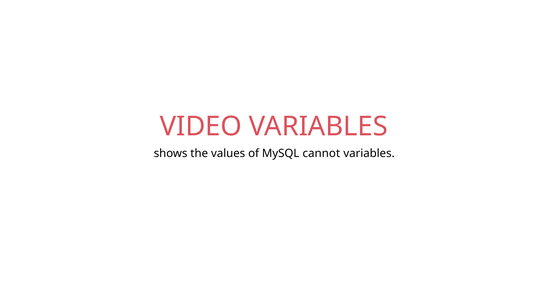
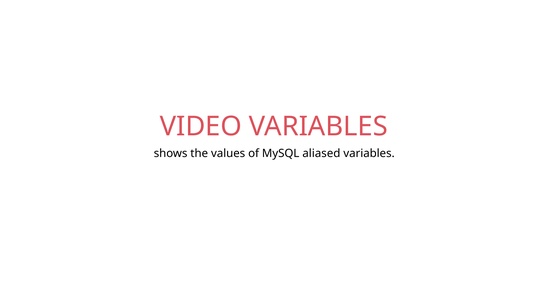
cannot: cannot -> aliased (321, 154)
